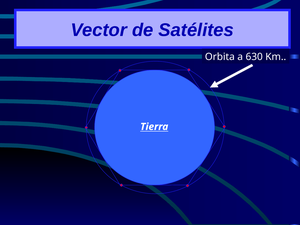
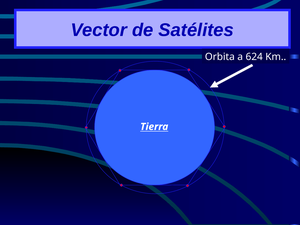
630: 630 -> 624 (254, 57)
